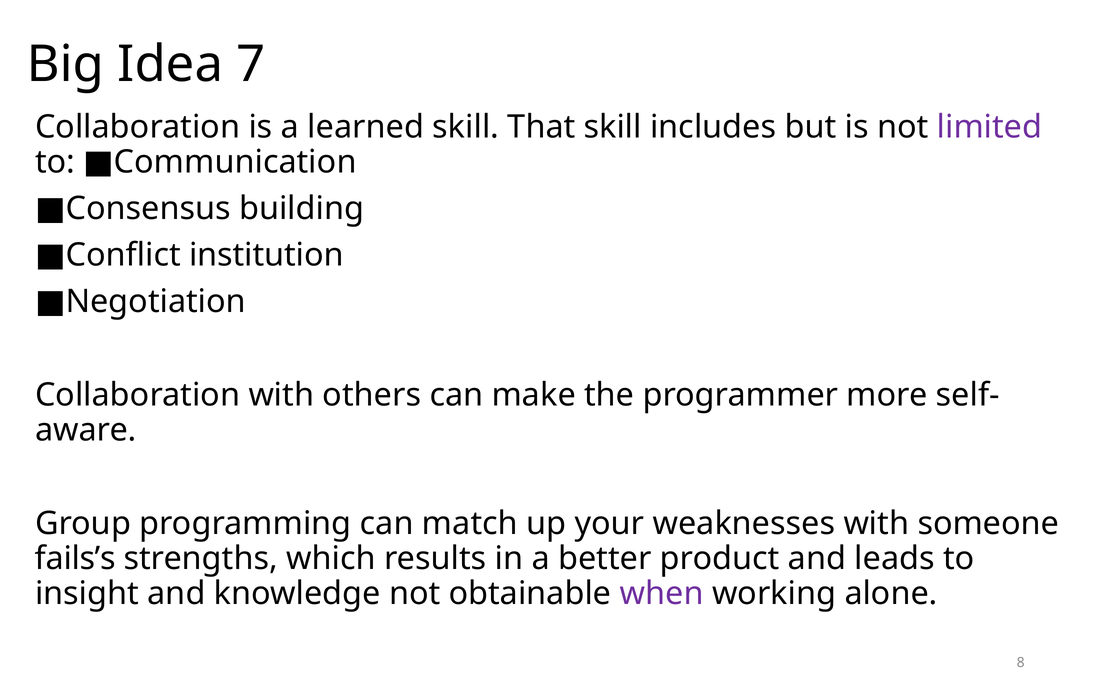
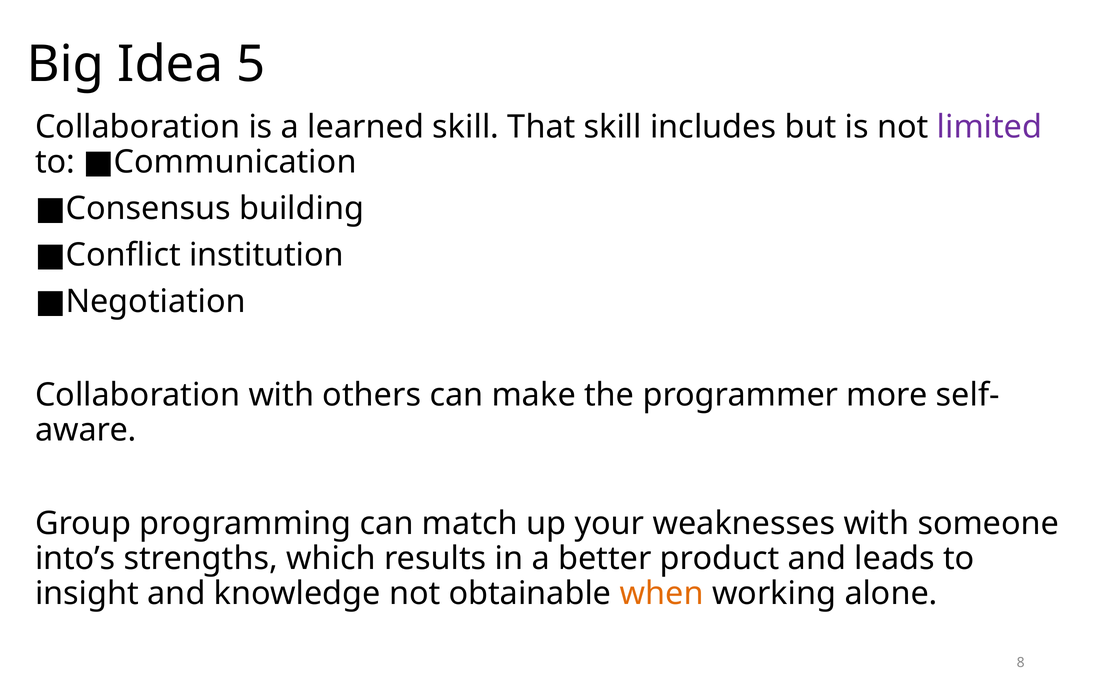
7: 7 -> 5 (251, 64)
fails’s: fails’s -> into’s (75, 558)
when colour: purple -> orange (662, 593)
